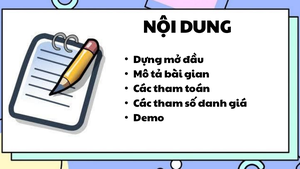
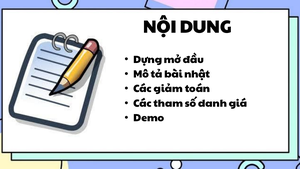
gian: gian -> nhật (197, 74)
tham: tham -> giảm (168, 89)
